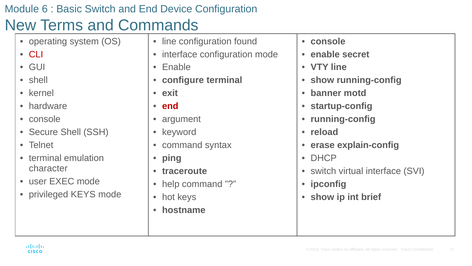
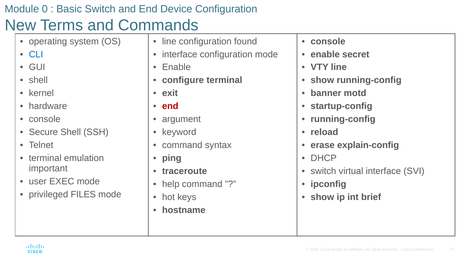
6: 6 -> 0 (45, 9)
CLI colour: red -> blue (36, 54)
character: character -> important (48, 168)
privileged KEYS: KEYS -> FILES (83, 194)
